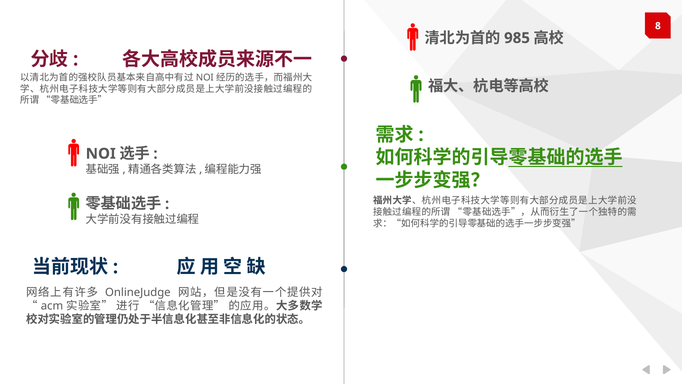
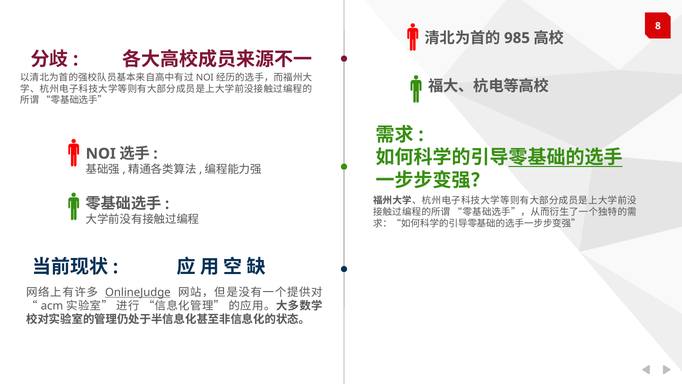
OnlineJudge underline: none -> present (138, 292)
